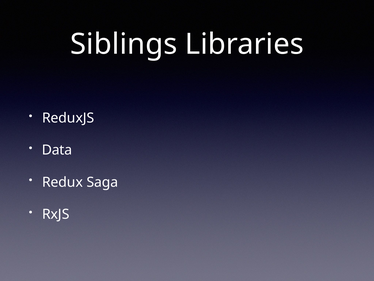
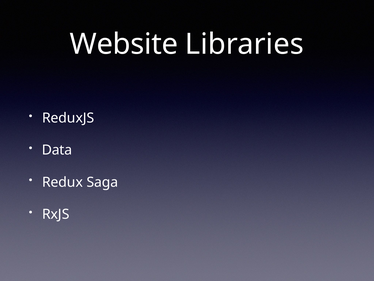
Siblings: Siblings -> Website (124, 44)
